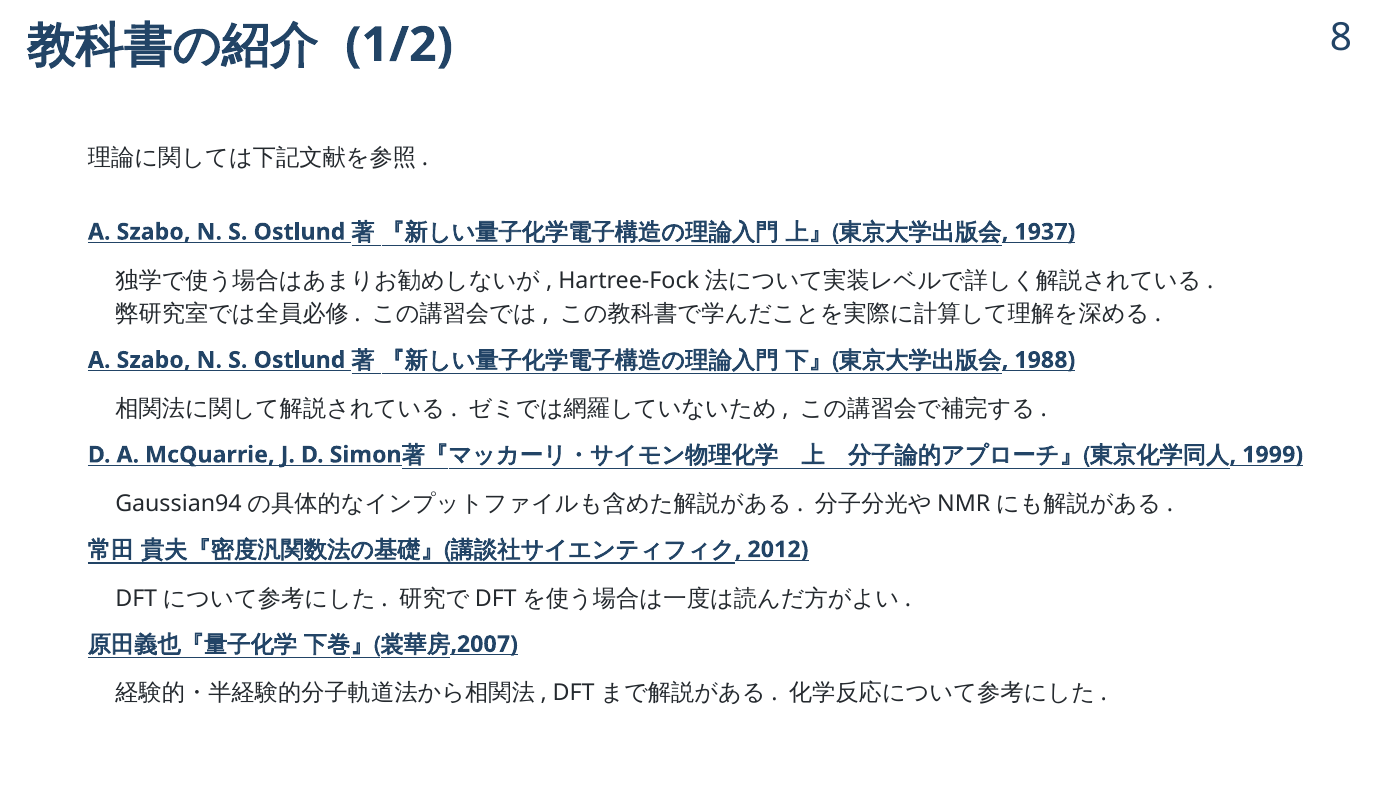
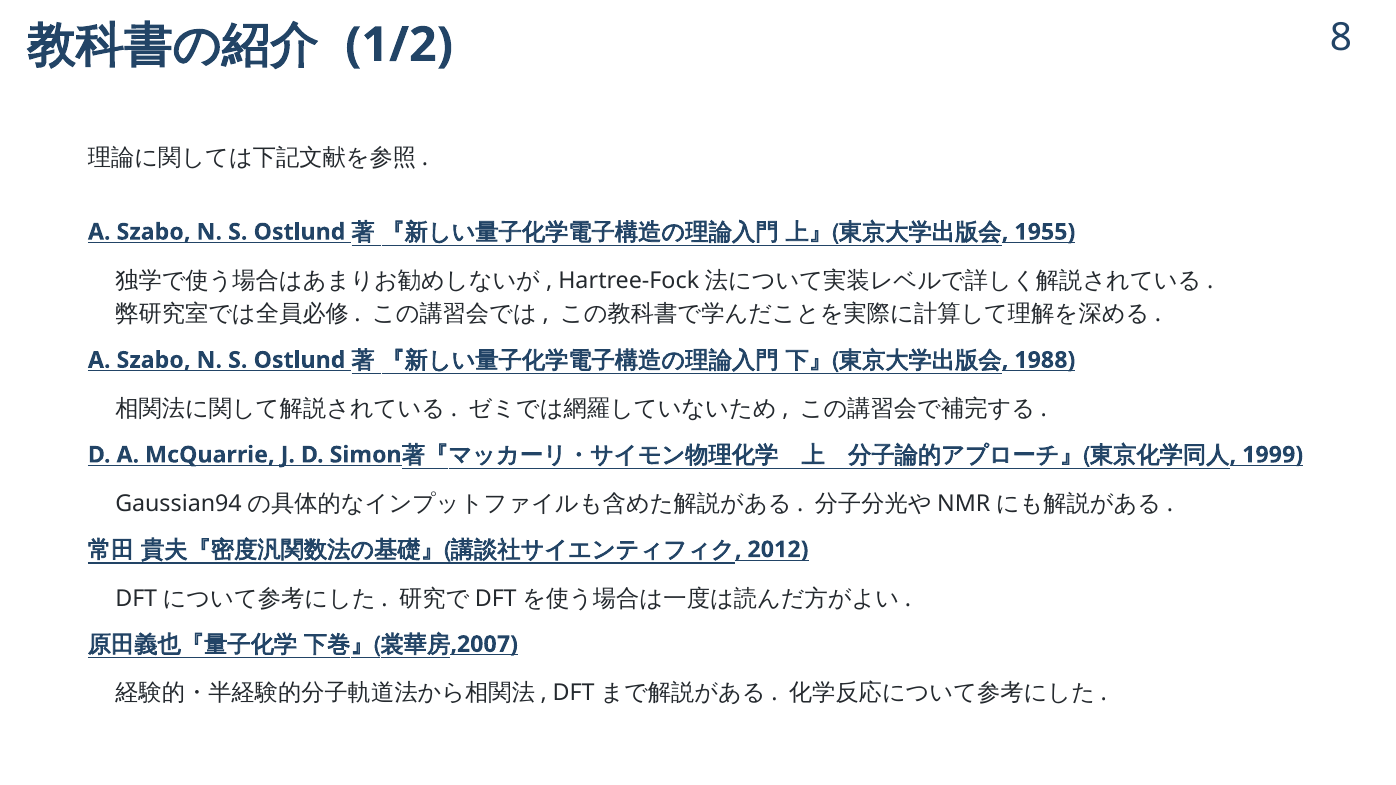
1937: 1937 -> 1955 (1045, 232)
